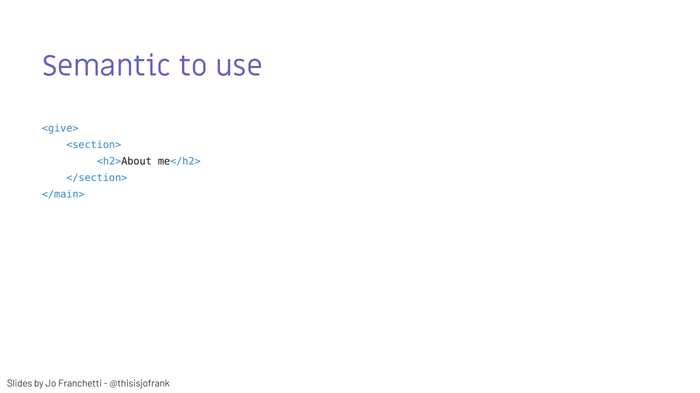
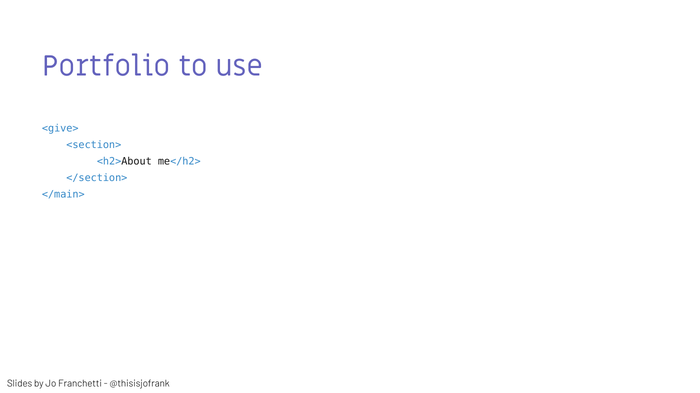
Semantic: Semantic -> Portfolio (106, 66)
